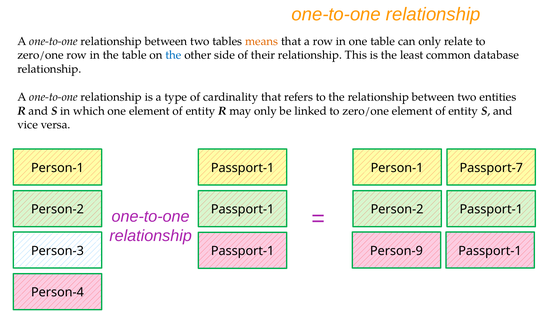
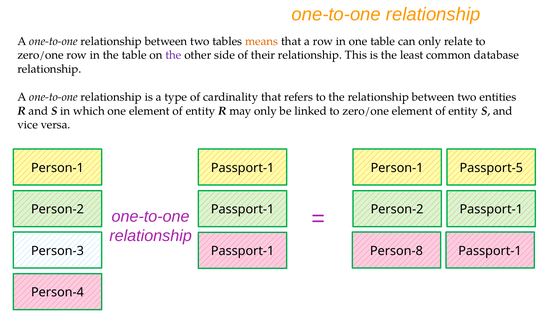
the colour: blue -> purple (173, 55)
Passport-7: Passport-7 -> Passport-5 (491, 168)
Person-9: Person-9 -> Person-8 (396, 251)
